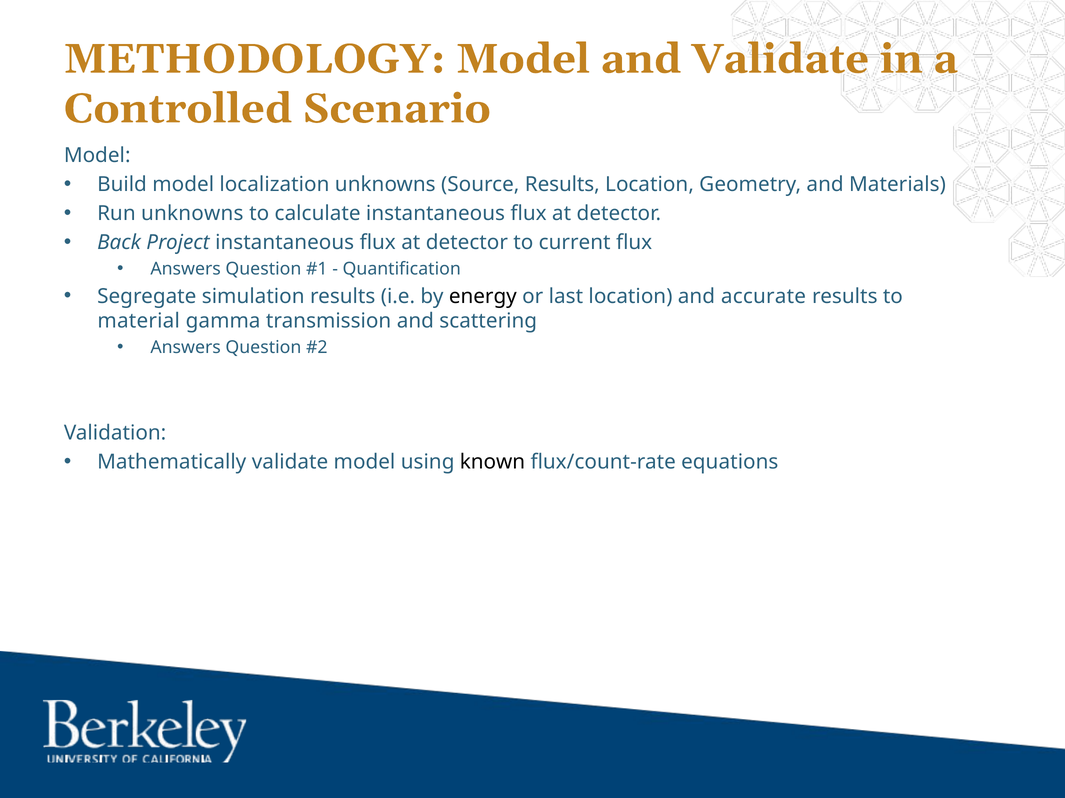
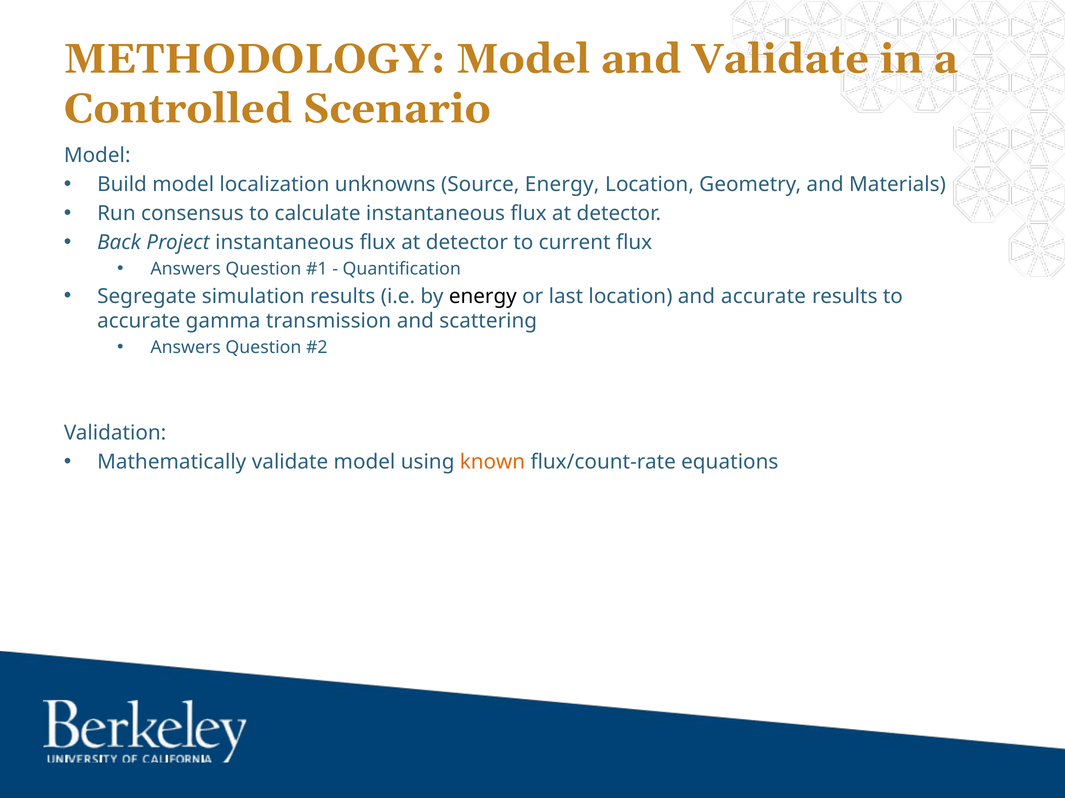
Source Results: Results -> Energy (562, 184)
Run unknowns: unknowns -> consensus (192, 214)
material: material -> accurate (139, 321)
known colour: black -> orange (492, 462)
